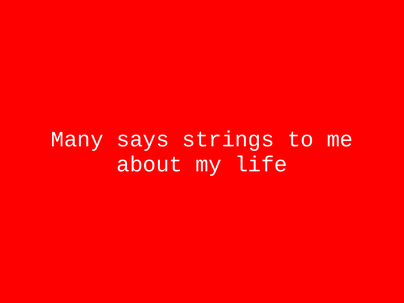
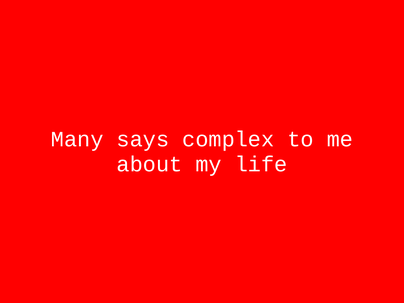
strings: strings -> complex (228, 139)
